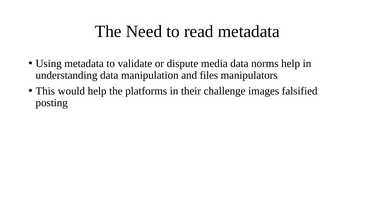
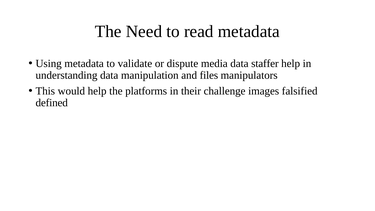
norms: norms -> staffer (265, 63)
posting: posting -> defined (52, 103)
